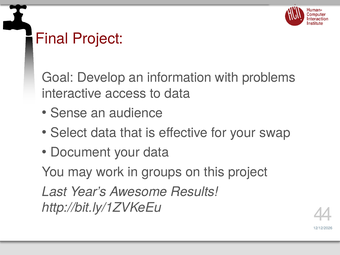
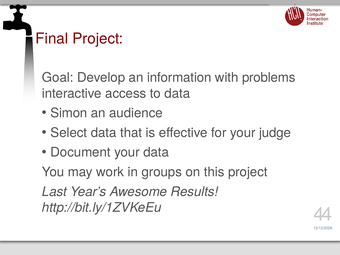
Sense: Sense -> Simon (69, 113)
swap: swap -> judge (275, 133)
